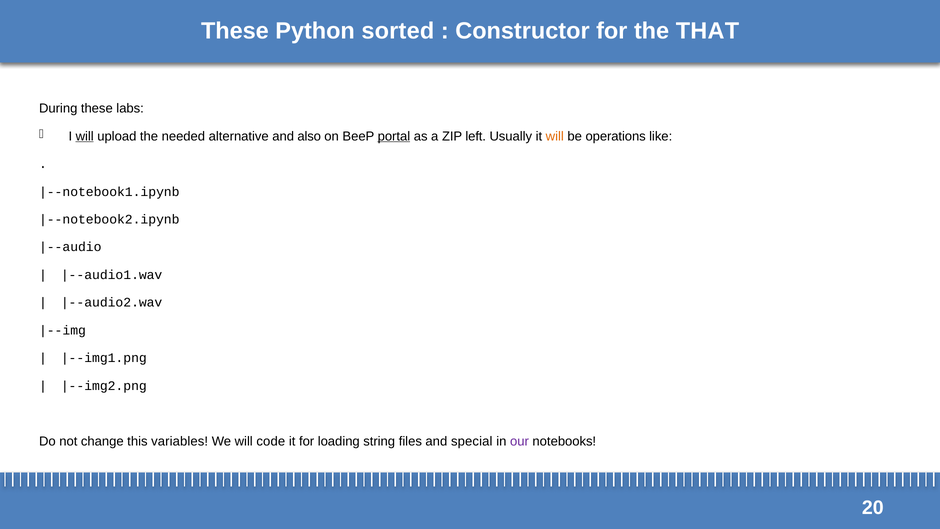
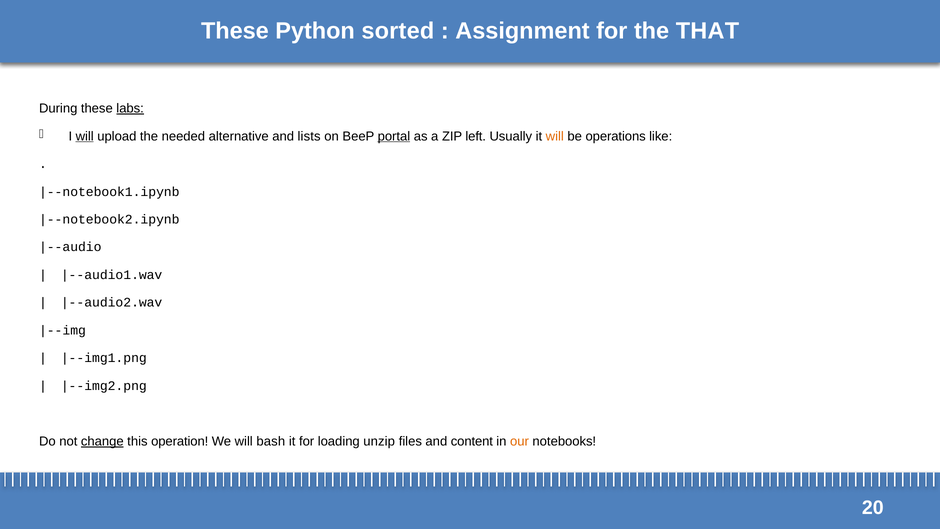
Constructor: Constructor -> Assignment (522, 31)
labs underline: none -> present (130, 108)
also: also -> lists (309, 136)
change underline: none -> present (102, 441)
variables: variables -> operation (180, 441)
code: code -> bash (271, 441)
string: string -> unzip (379, 441)
special: special -> content (472, 441)
our colour: purple -> orange (519, 441)
